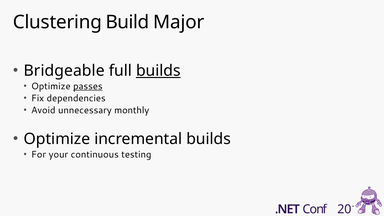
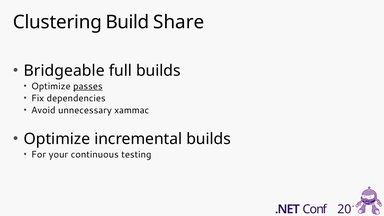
Major: Major -> Share (179, 22)
builds underline: present -> none (158, 71)
monthly: monthly -> xammac (132, 110)
